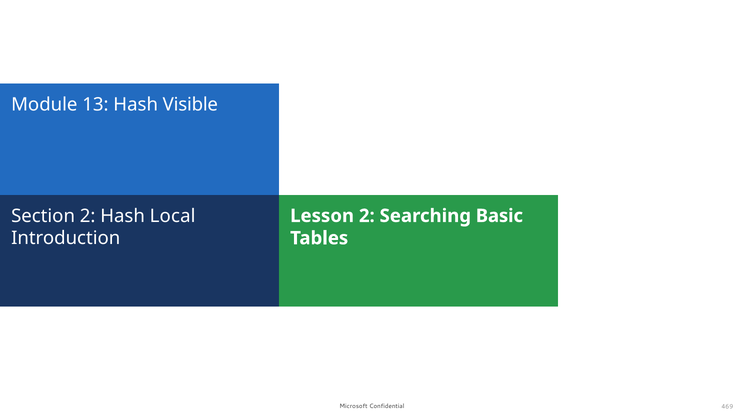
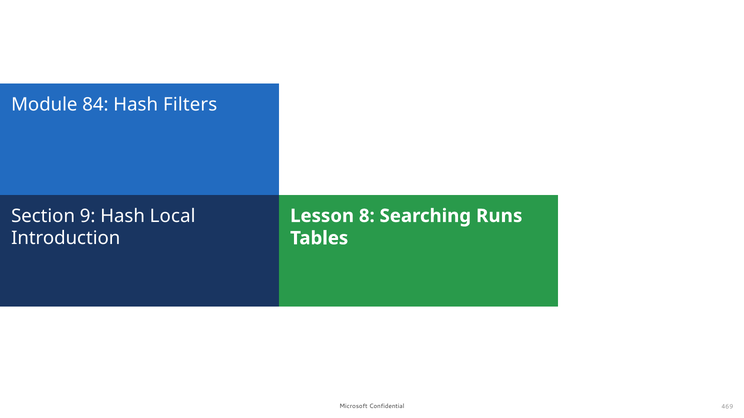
13: 13 -> 84 (95, 105)
Visible: Visible -> Filters (190, 105)
Section 2: 2 -> 9 (88, 216)
Lesson 2: 2 -> 8 (367, 216)
Basic: Basic -> Runs (499, 216)
